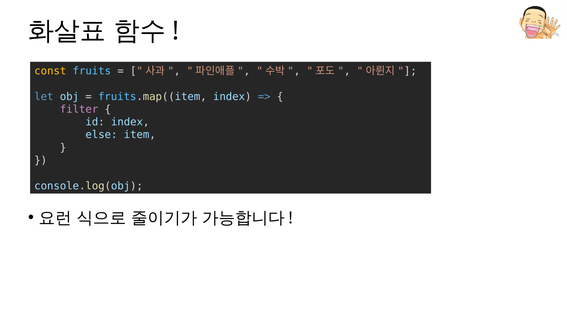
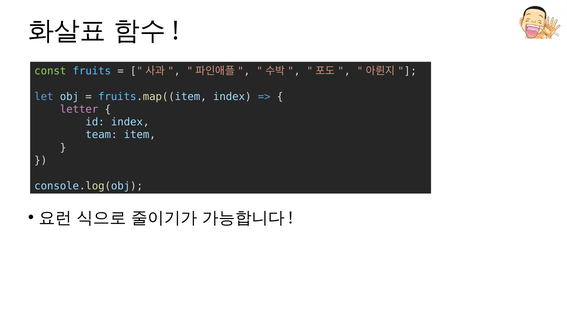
const colour: yellow -> light green (50, 71)
filter: filter -> letter (79, 109)
else: else -> team (101, 135)
